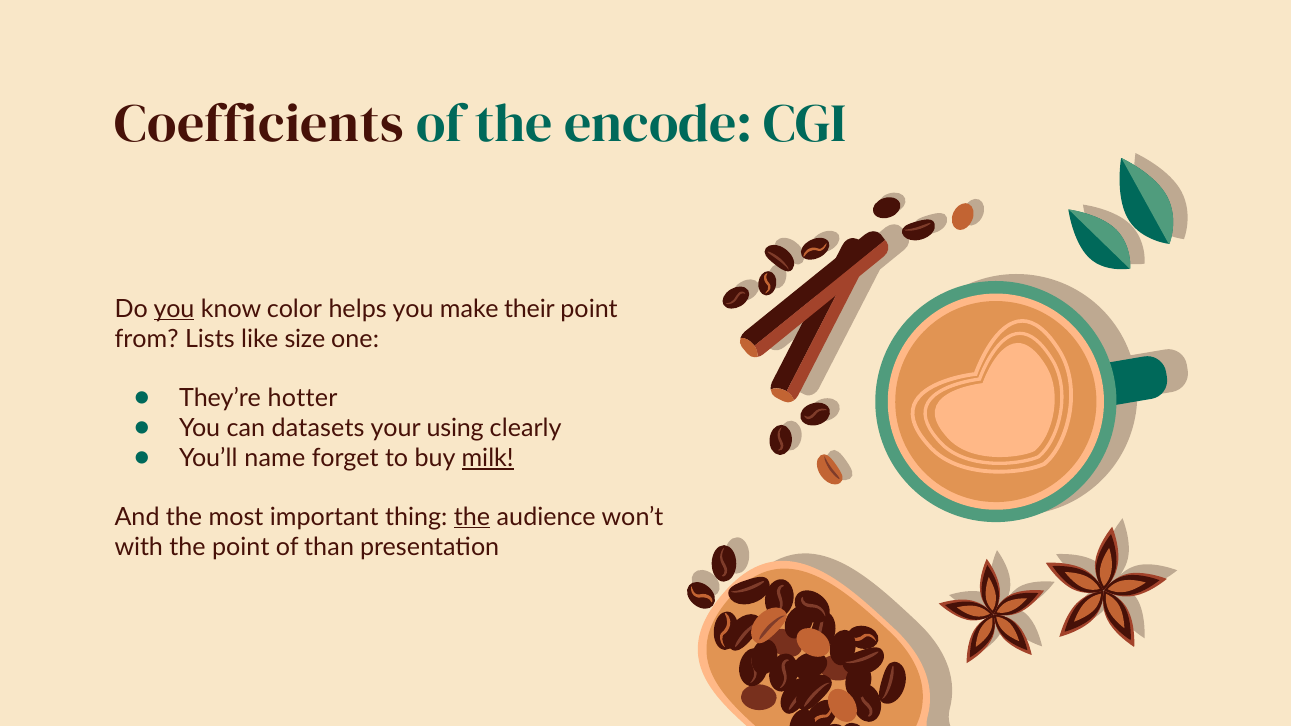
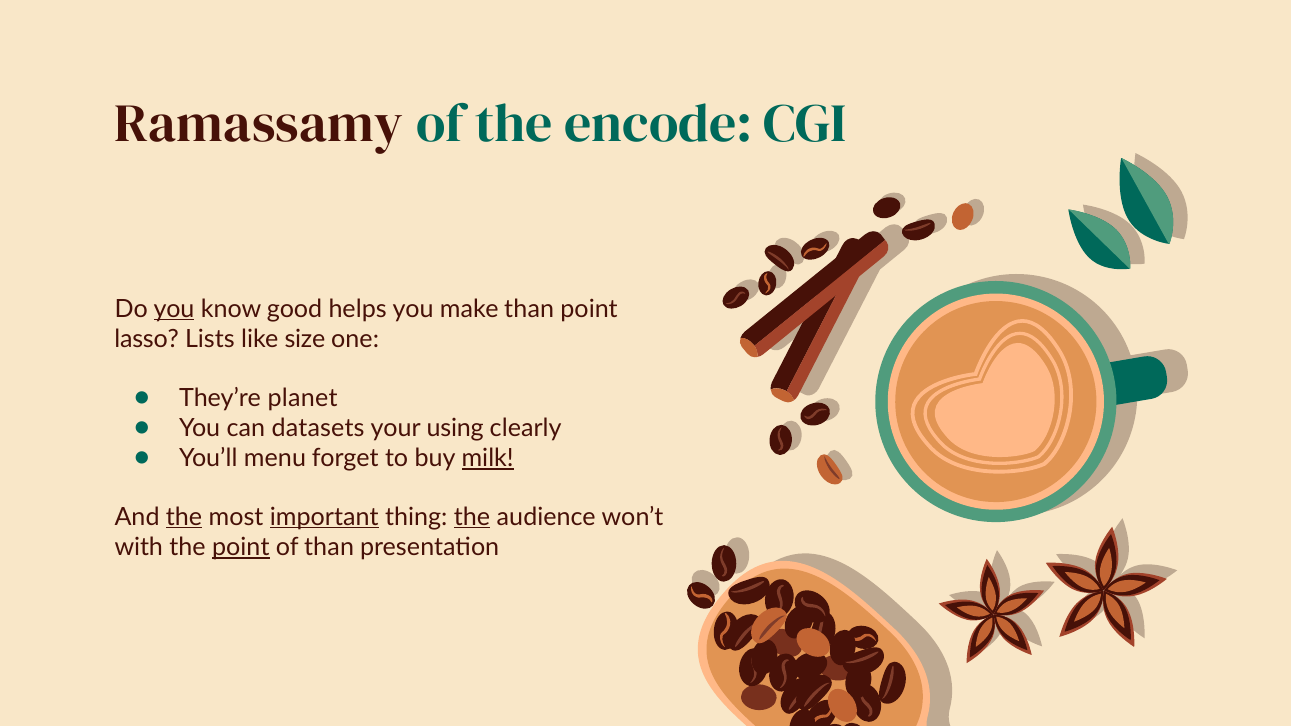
Coefficients: Coefficients -> Ramassamy (259, 124)
color: color -> good (294, 309)
make their: their -> than (529, 309)
from: from -> lasso (147, 339)
hotter: hotter -> planet (303, 398)
name: name -> menu (275, 458)
the underline: none -> present (184, 517)
important underline: none -> present (324, 517)
point underline: none -> present (241, 547)
